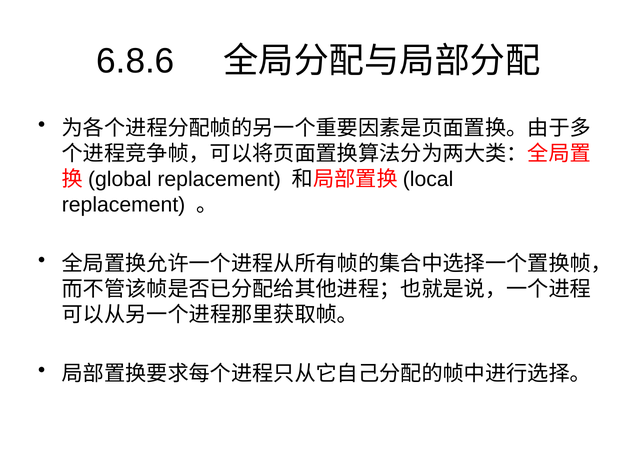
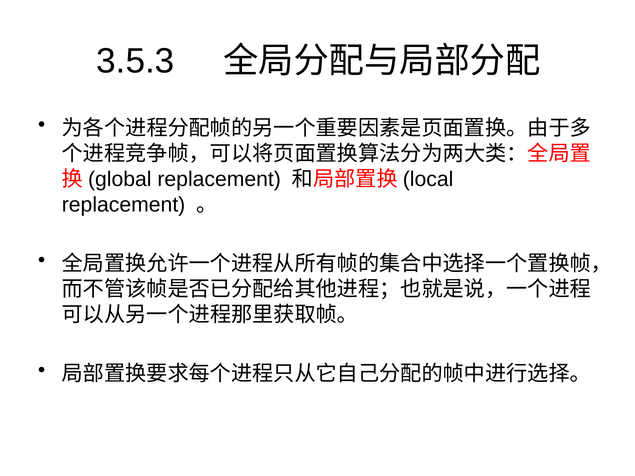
6.8.6: 6.8.6 -> 3.5.3 (135, 61)
